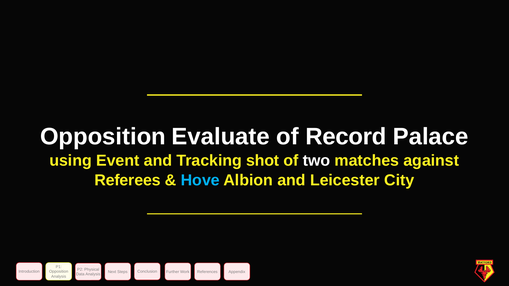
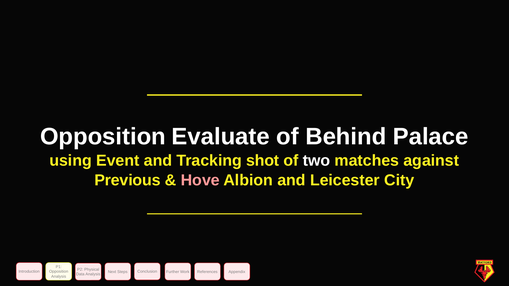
Record: Record -> Behind (346, 137)
Referees: Referees -> Previous (128, 180)
Hove colour: light blue -> pink (200, 180)
